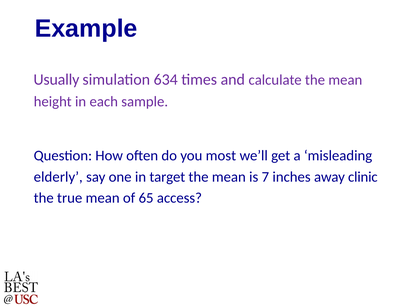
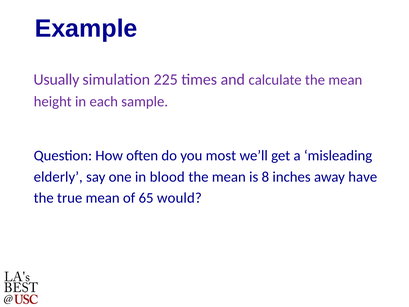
634: 634 -> 225 (166, 80)
target: target -> blood (167, 177)
7: 7 -> 8 (265, 177)
clinic: clinic -> have (363, 177)
access: access -> would (179, 198)
